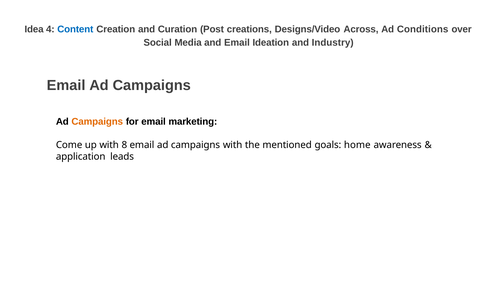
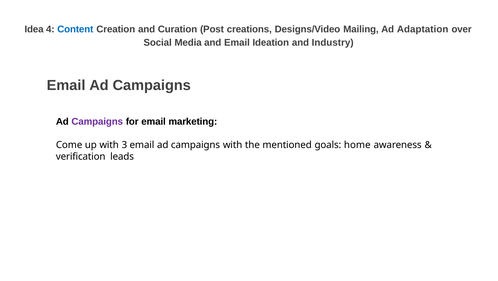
Across: Across -> Mailing (361, 29)
Conditions: Conditions -> Adaptation (423, 29)
Campaigns colour: orange -> purple (97, 121)
8: 8 -> 3 (124, 145)
application: application -> verification (81, 156)
